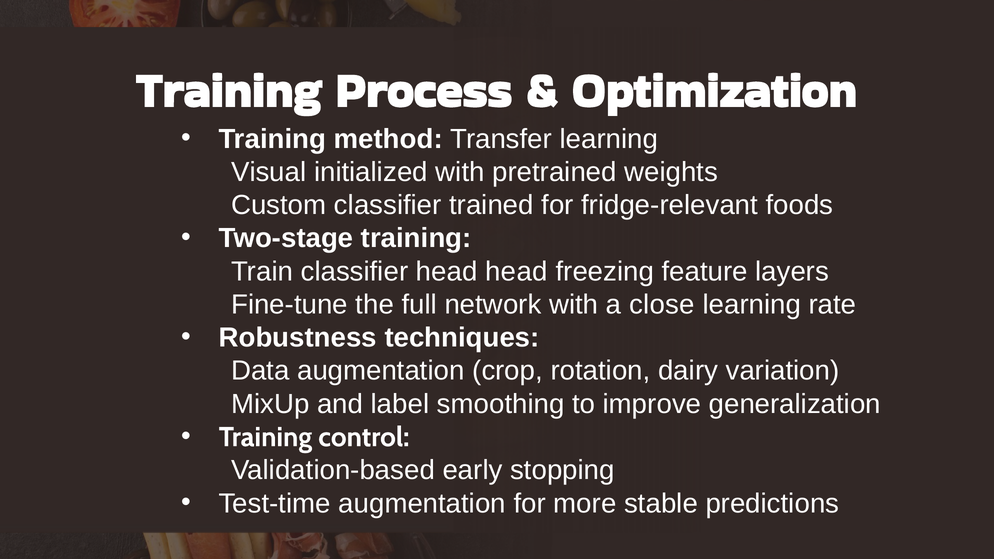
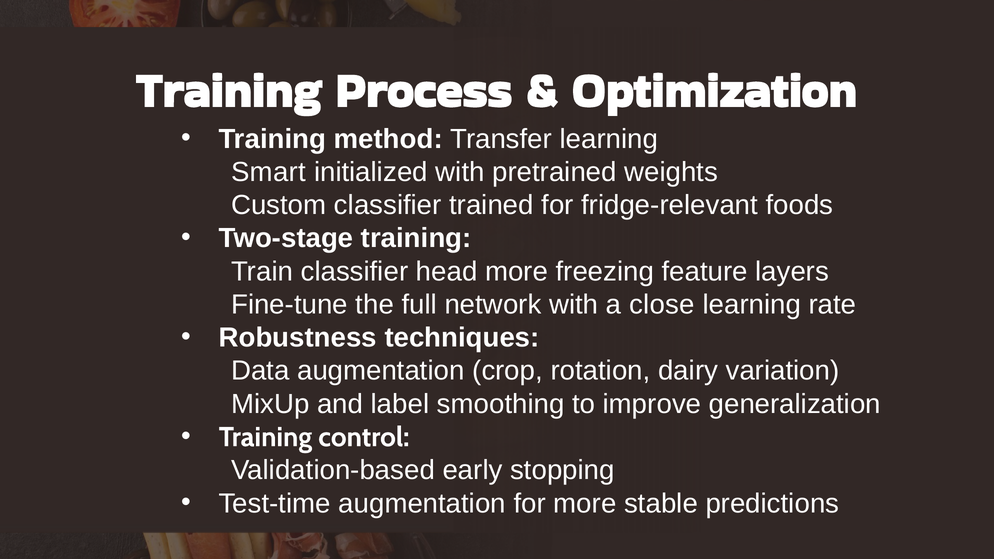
Visual: Visual -> Smart (269, 172)
head head: head -> more (517, 272)
